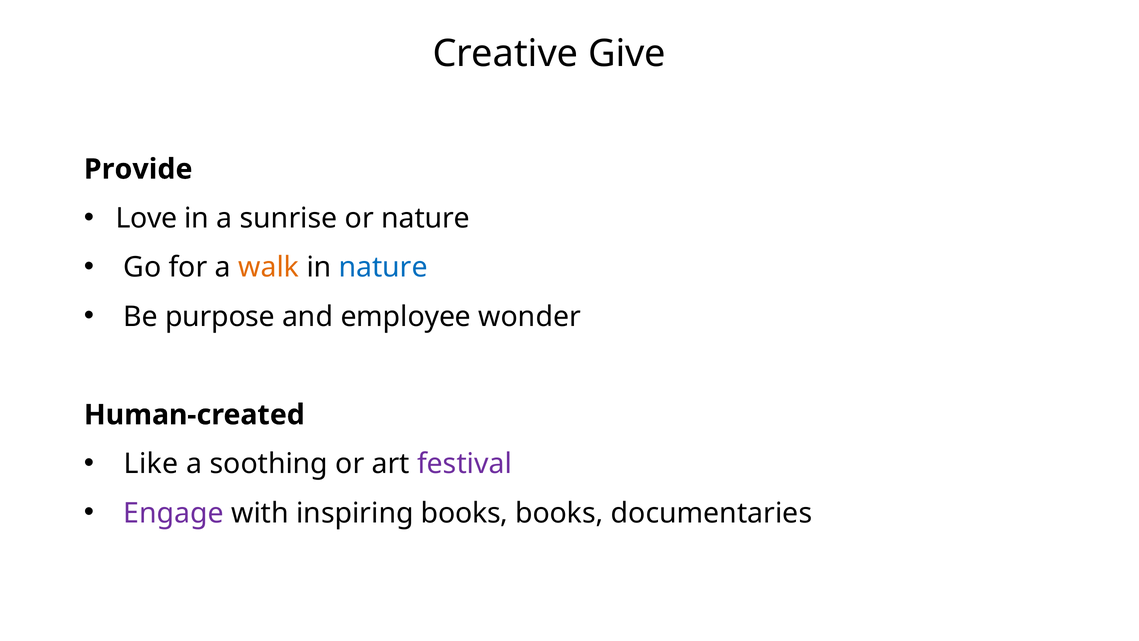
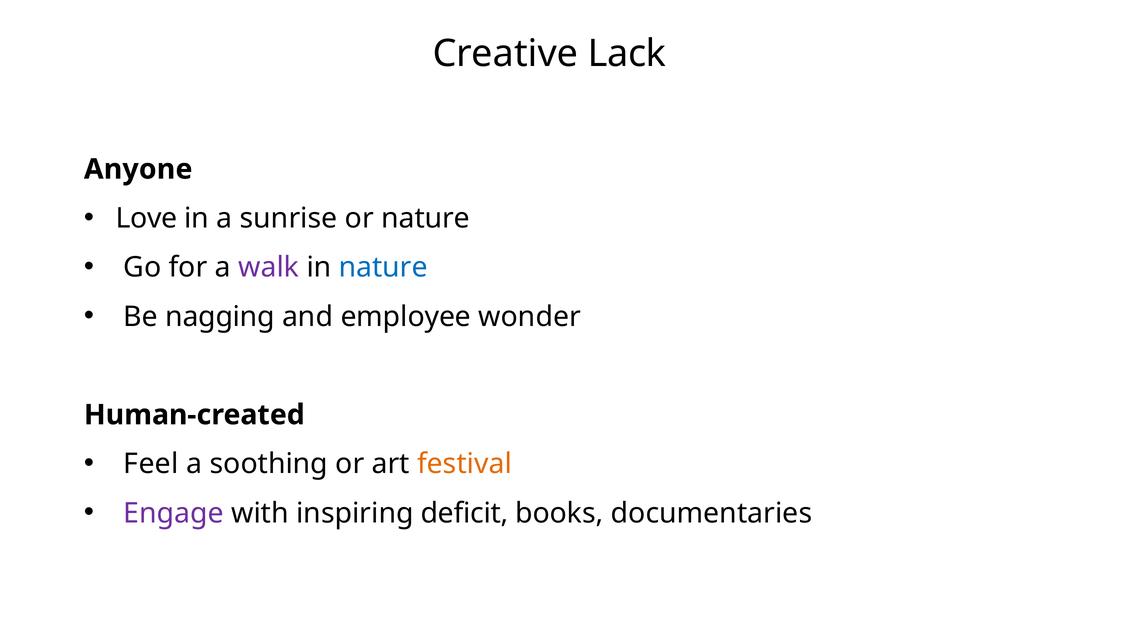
Give: Give -> Lack (627, 54)
Provide: Provide -> Anyone (138, 169)
walk colour: orange -> purple (269, 267)
purpose: purpose -> nagging (220, 316)
Like: Like -> Feel (151, 464)
festival colour: purple -> orange (464, 464)
inspiring books: books -> deficit (464, 513)
